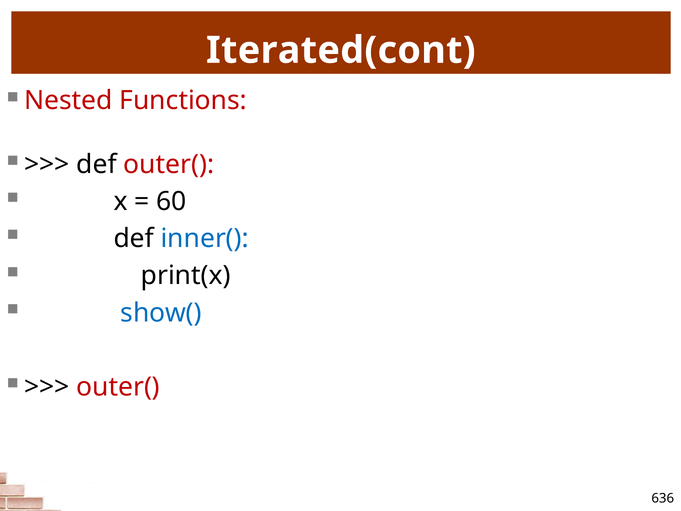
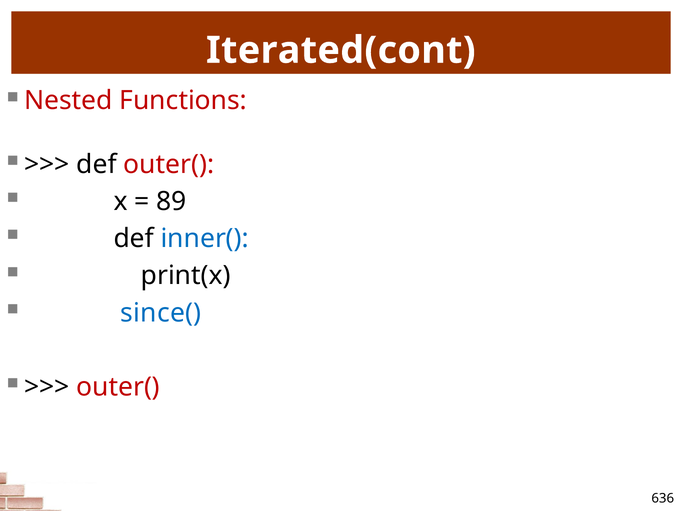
60: 60 -> 89 (171, 201)
show(: show( -> since( (161, 313)
